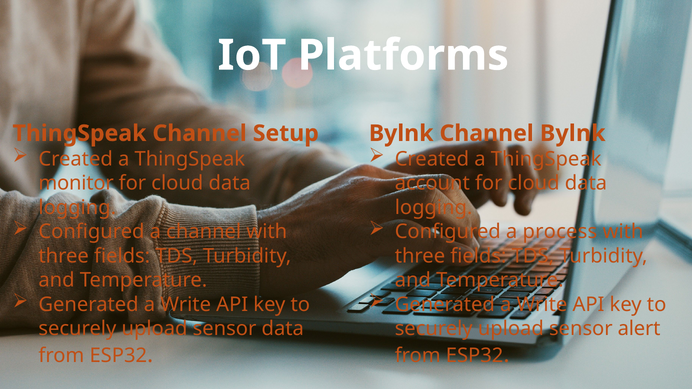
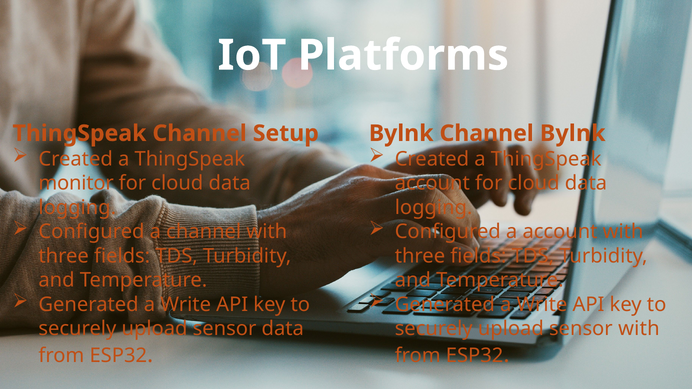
a process: process -> account (560, 232)
sensor alert: alert -> with (639, 329)
